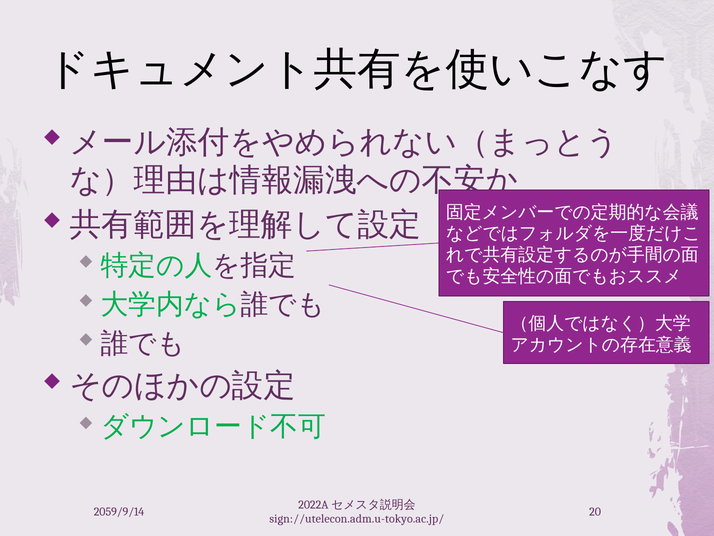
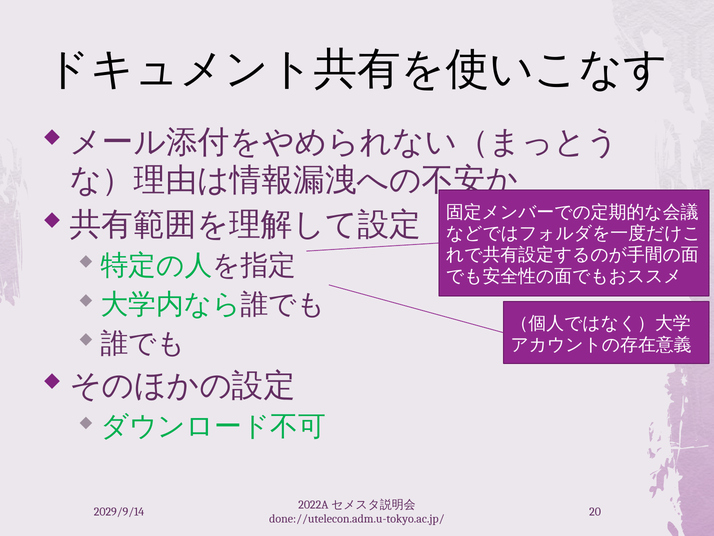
2059/9/14: 2059/9/14 -> 2029/9/14 (119, 511)
sign://utelecon.adm.u-tokyo.ac.jp/: sign://utelecon.adm.u-tokyo.ac.jp/ -> done://utelecon.adm.u-tokyo.ac.jp/ (357, 519)
